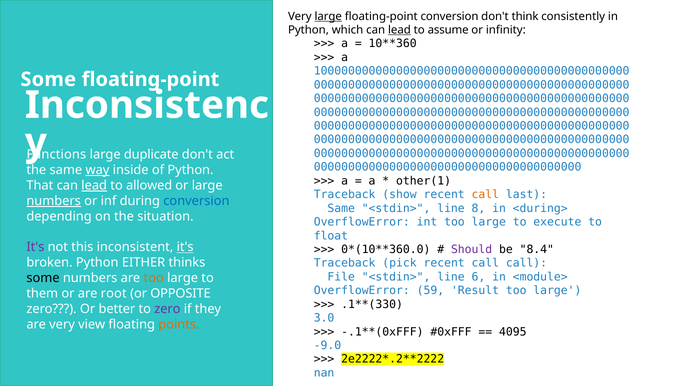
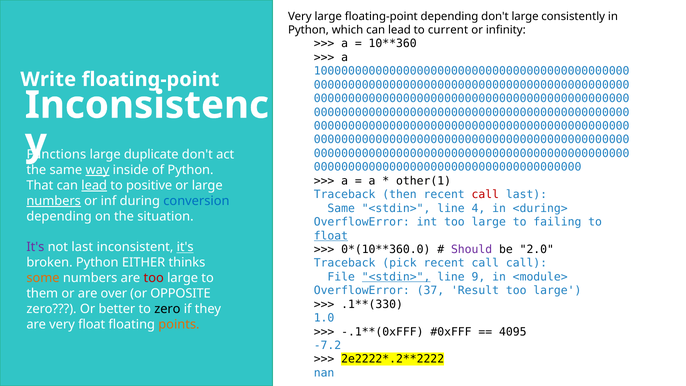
large underline: present -> none (328, 16)
floating-point conversion: conversion -> depending (449, 16)
don't think: think -> large (525, 16)
lead underline: present -> none (399, 30)
assume: assume -> current (448, 30)
Some: Some -> Write (48, 79)
allowed: allowed -> positive (149, 185)
show: show -> then (400, 195)
call colour: orange -> red (485, 195)
8: 8 -> 4 (478, 208)
execute: execute -> failing (557, 222)
float underline: none -> present (331, 236)
not this: this -> last (82, 247)
8.4: 8.4 -> 2.0 (537, 249)
<stdin> underline: none -> present (396, 277)
6: 6 -> 9 (478, 277)
some colour: black -> orange (43, 278)
too colour: orange -> red (154, 278)
59: 59 -> 37 (430, 291)
root: root -> over (114, 293)
zero colour: purple -> black (167, 309)
3.0: 3.0 -> 1.0 (324, 318)
very view: view -> float (92, 324)
-9.0: -9.0 -> -7.2 (327, 345)
